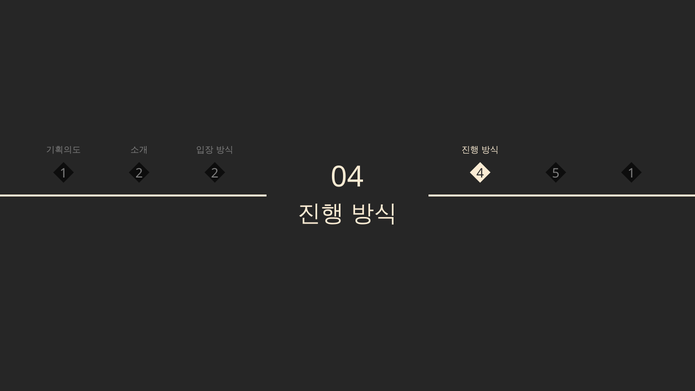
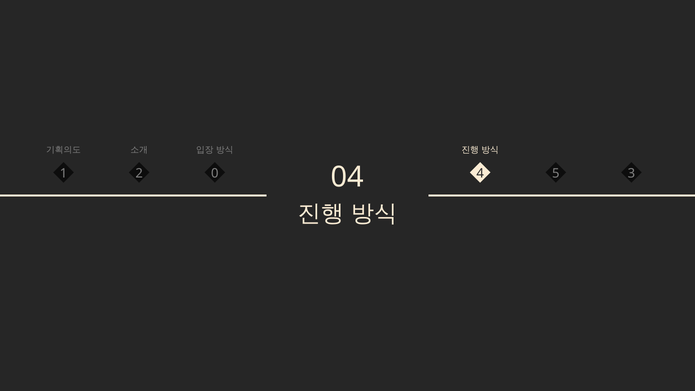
2: 2 -> 0 (215, 173)
5 1: 1 -> 3 (631, 173)
